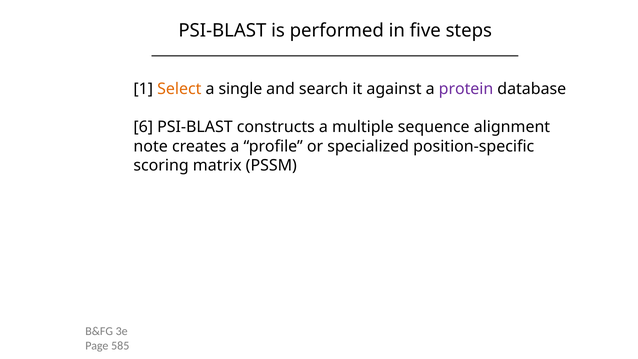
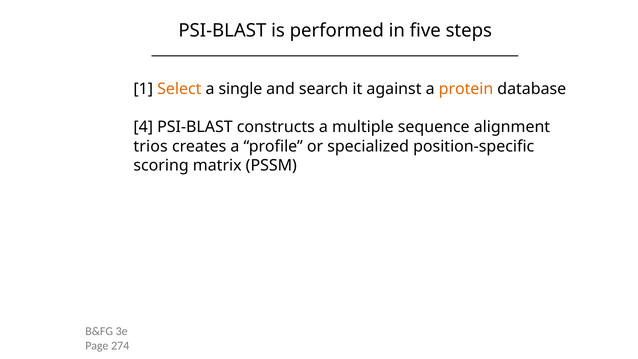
protein colour: purple -> orange (466, 89)
6: 6 -> 4 (143, 127)
note: note -> trios (151, 146)
585: 585 -> 274 (120, 346)
